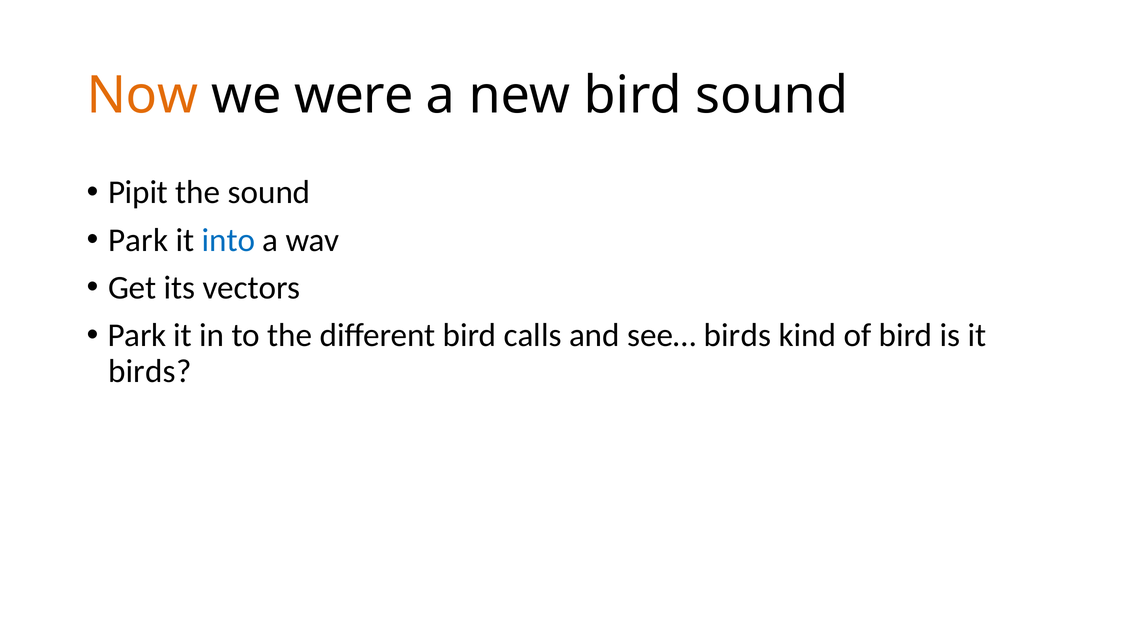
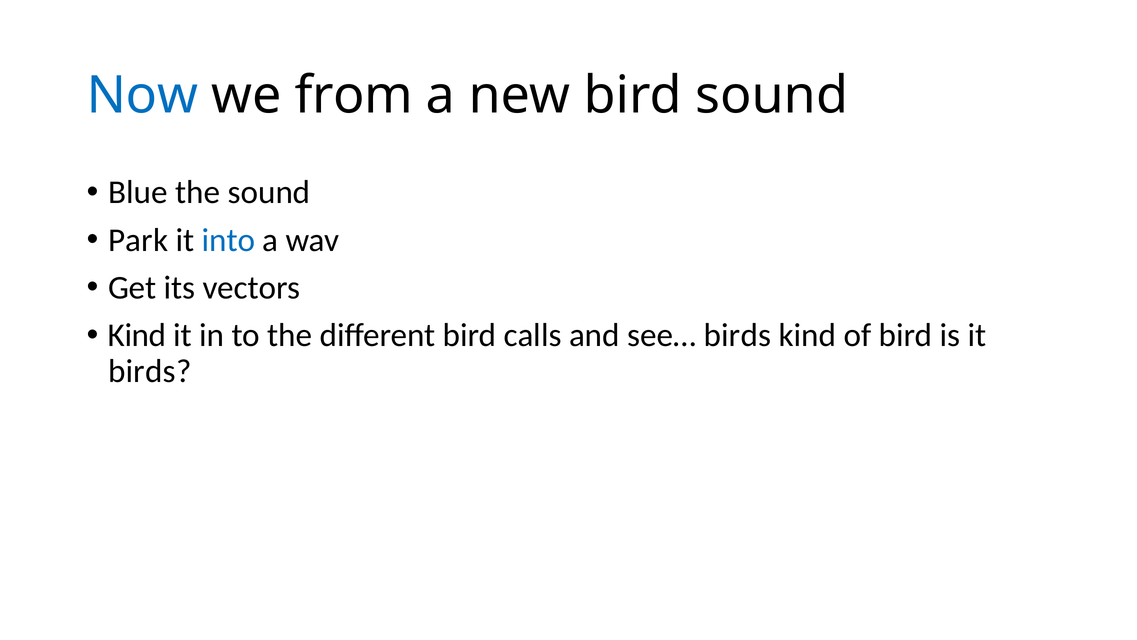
Now colour: orange -> blue (142, 96)
were: were -> from (354, 96)
Pipit: Pipit -> Blue (138, 192)
Park: Park -> Kind (137, 335)
